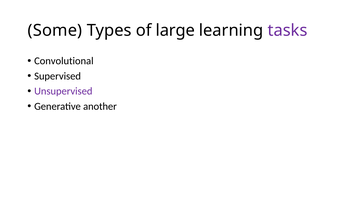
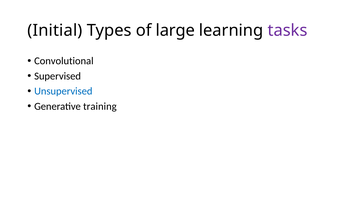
Some: Some -> Initial (55, 30)
Unsupervised colour: purple -> blue (63, 91)
another: another -> training (100, 106)
